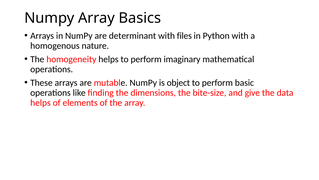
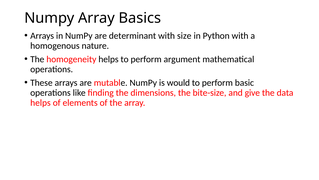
files: files -> size (184, 36)
imaginary: imaginary -> argument (182, 59)
object: object -> would (178, 82)
